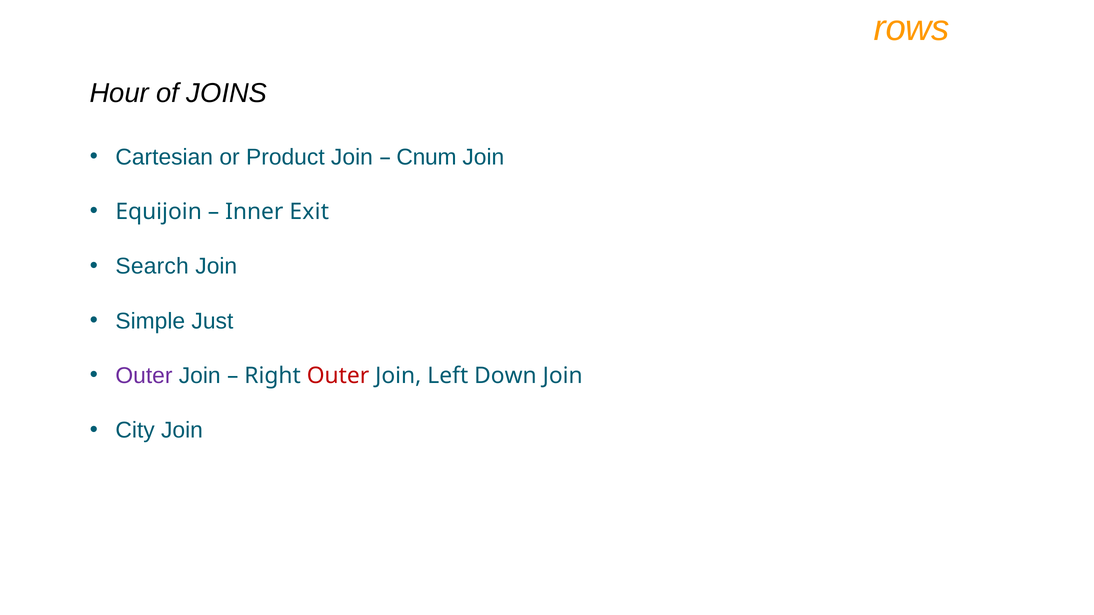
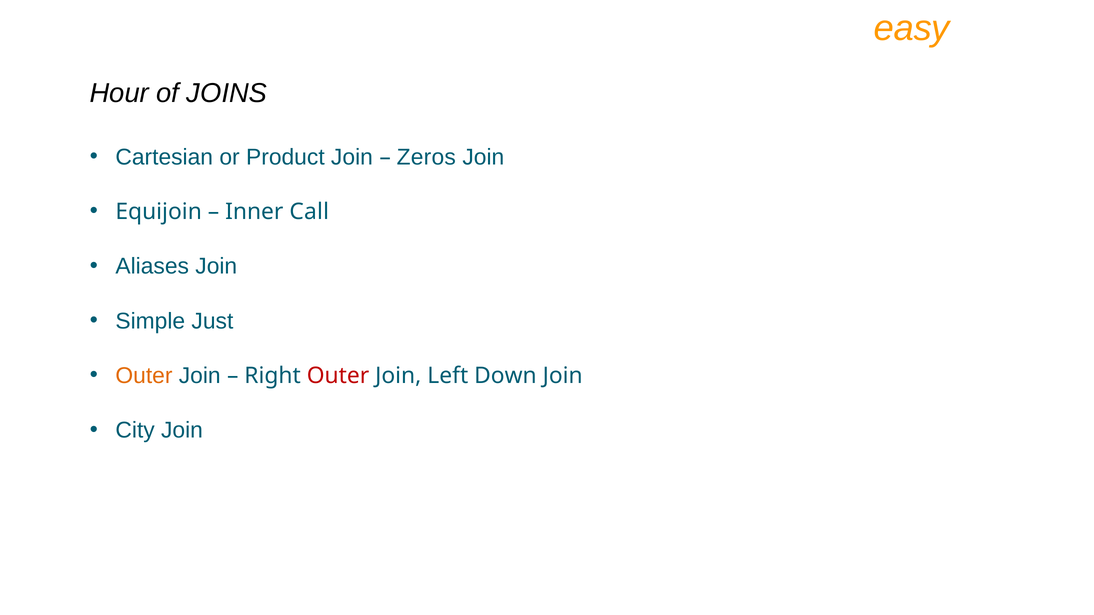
rows: rows -> easy (912, 28)
Cnum: Cnum -> Zeros (426, 157)
Exit: Exit -> Call (309, 212)
Search: Search -> Aliases (152, 267)
Outer colour: purple -> orange (144, 376)
